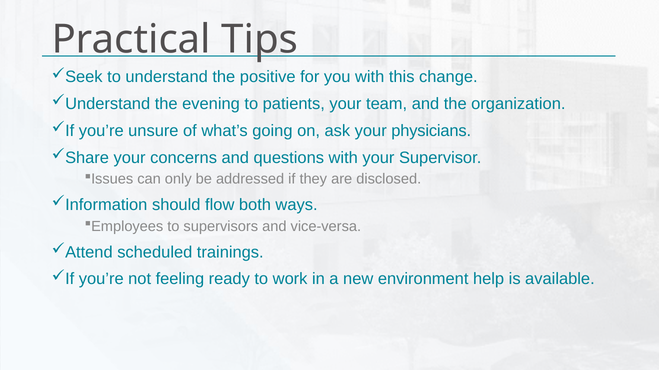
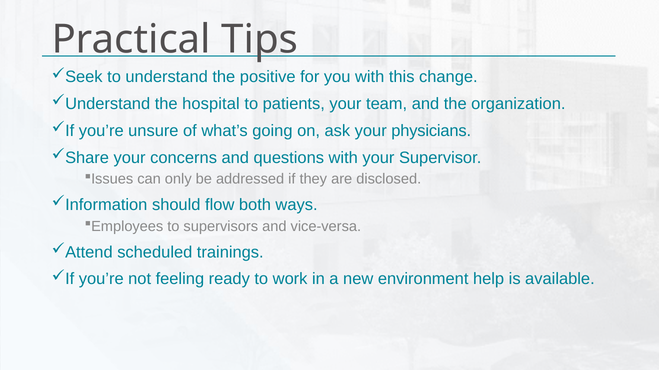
evening: evening -> hospital (211, 104)
